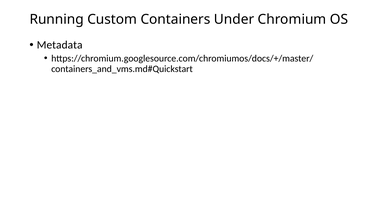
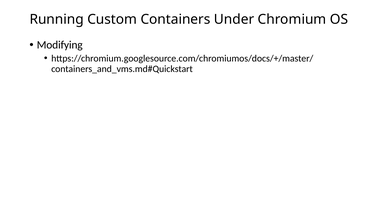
Metadata: Metadata -> Modifying (60, 45)
